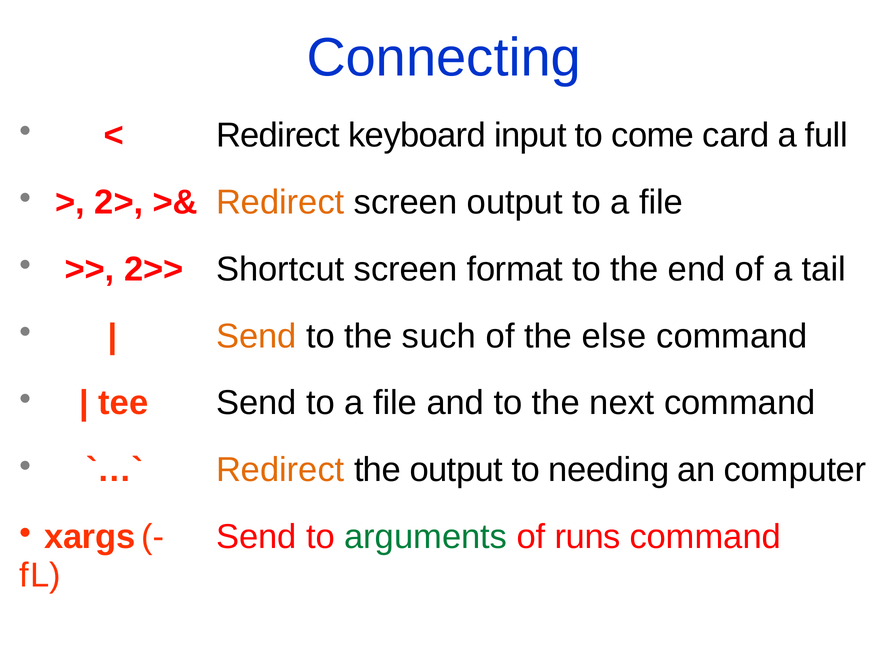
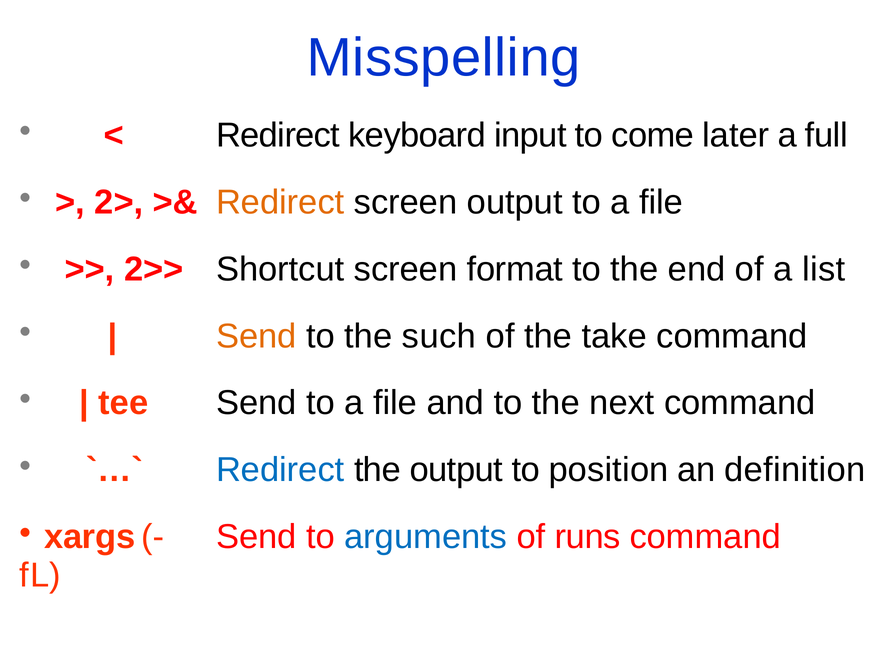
Connecting: Connecting -> Misspelling (444, 58)
card: card -> later (736, 135)
tail: tail -> list (824, 269)
else: else -> take (614, 336)
Redirect colour: orange -> blue (280, 470)
needing: needing -> position (609, 470)
computer: computer -> definition (795, 470)
arguments colour: green -> blue (426, 537)
